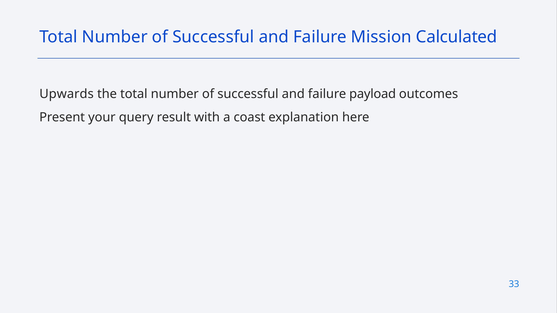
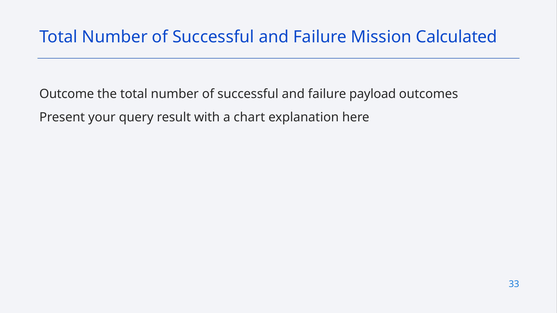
Upwards: Upwards -> Outcome (67, 94)
coast: coast -> chart (249, 117)
